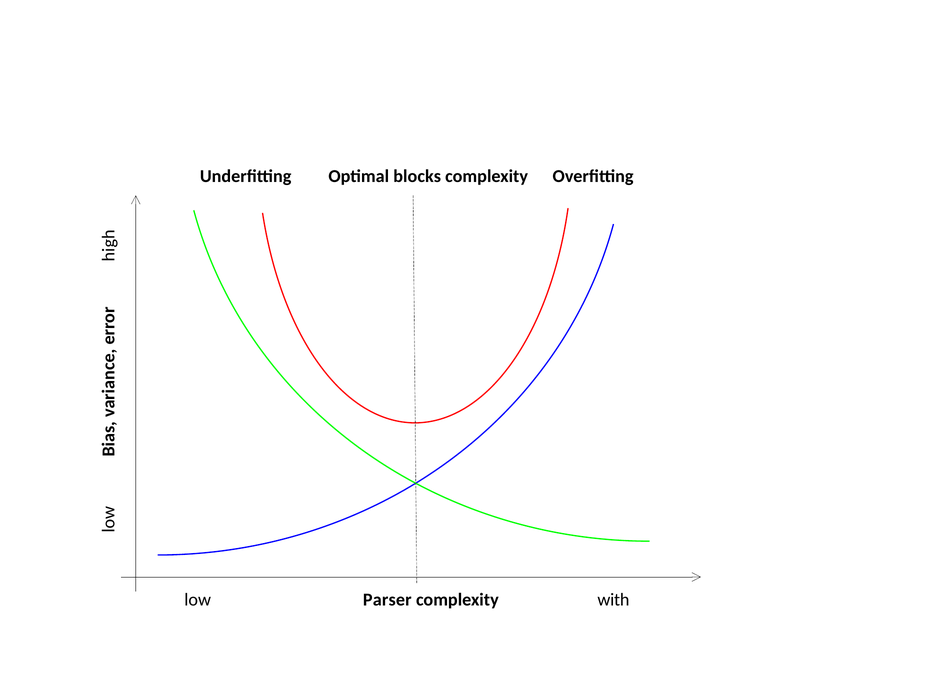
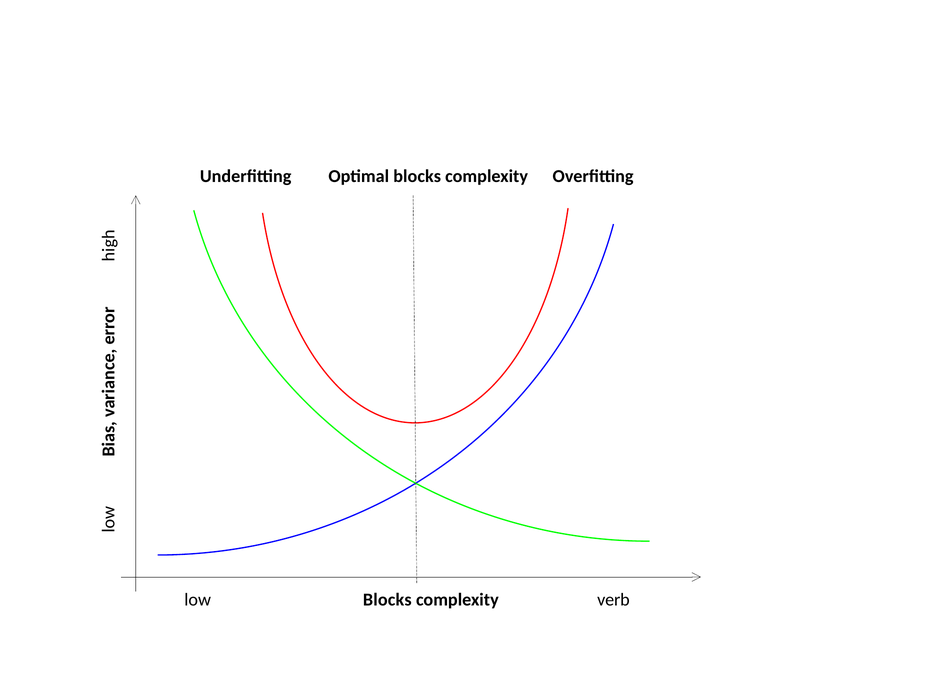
low Parser: Parser -> Blocks (387, 600)
with: with -> verb (613, 600)
